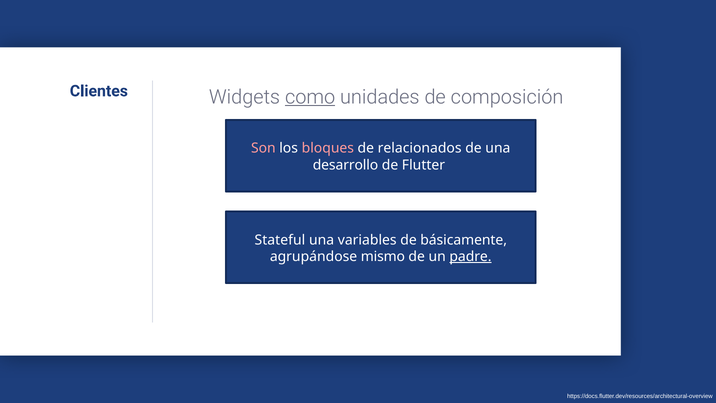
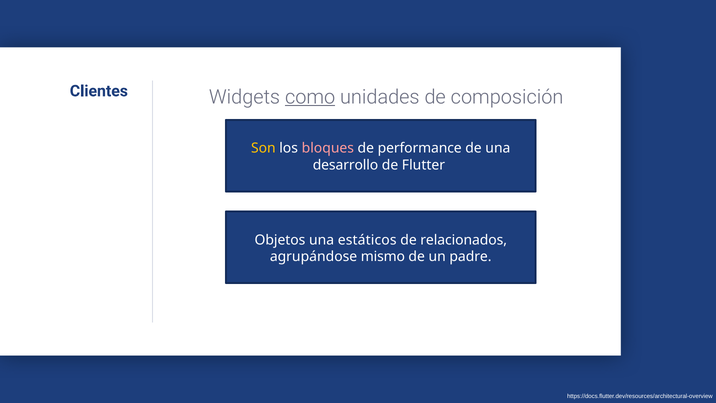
Son colour: pink -> yellow (263, 148)
relacionados: relacionados -> performance (420, 148)
Stateful: Stateful -> Objetos (280, 240)
variables: variables -> estáticos (367, 240)
básicamente: básicamente -> relacionados (464, 240)
padre underline: present -> none (470, 256)
